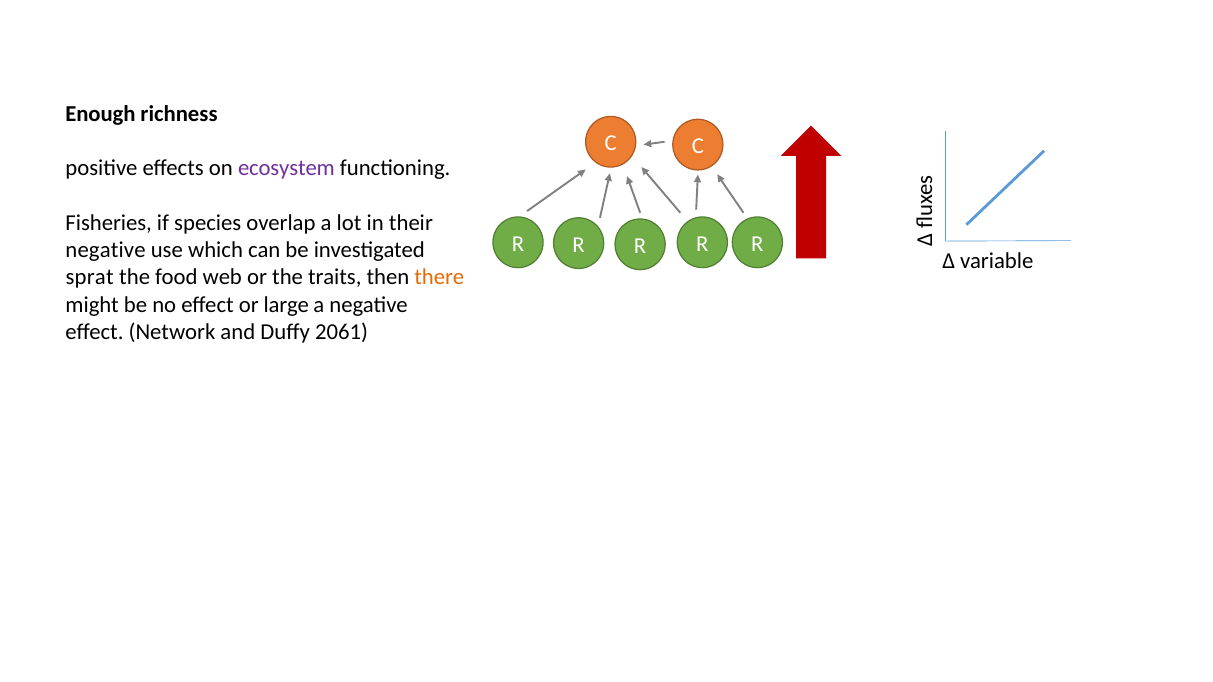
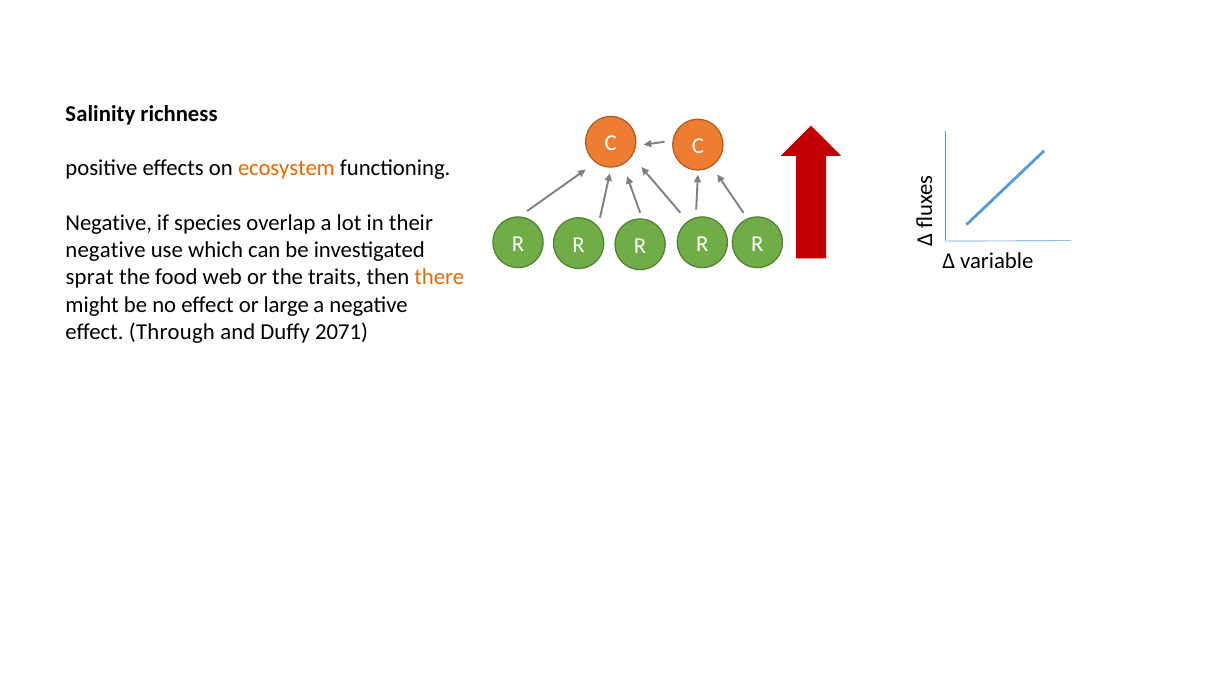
Enough: Enough -> Salinity (100, 114)
ecosystem colour: purple -> orange (286, 168)
Fisheries: Fisheries -> Negative (109, 223)
Network: Network -> Through (172, 332)
2061: 2061 -> 2071 (342, 332)
